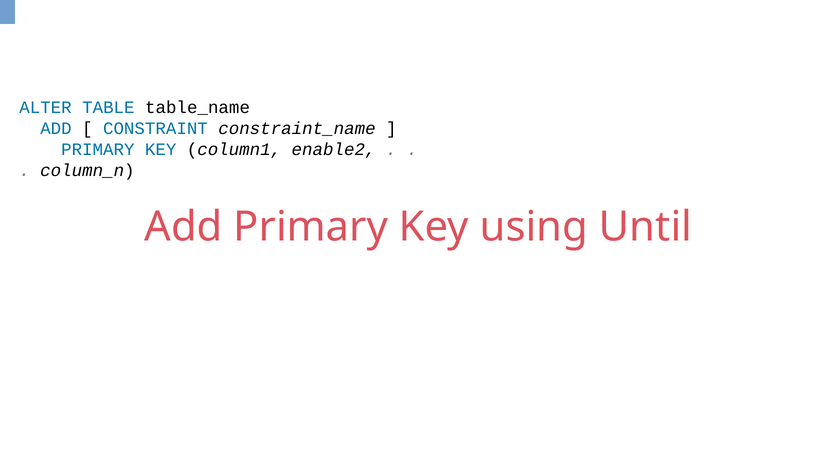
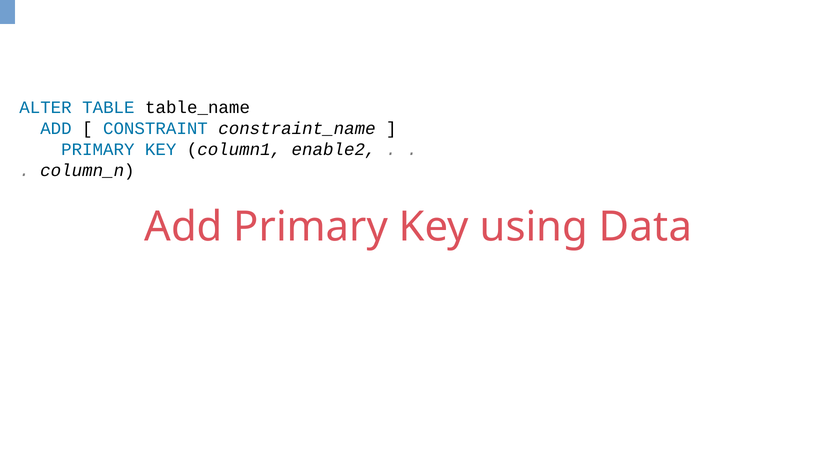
Until: Until -> Data (645, 227)
